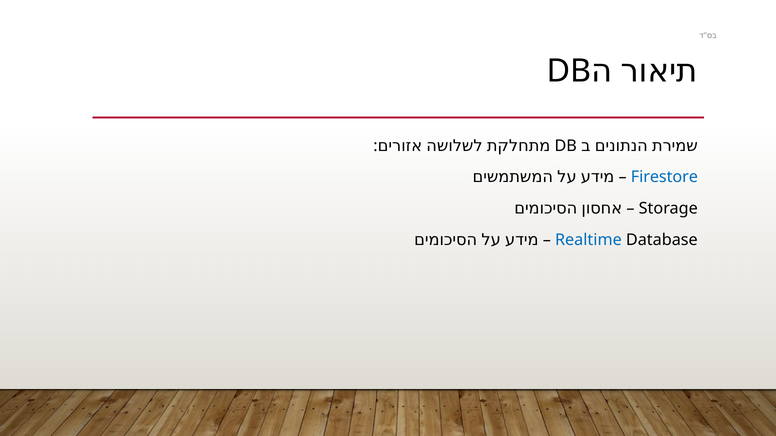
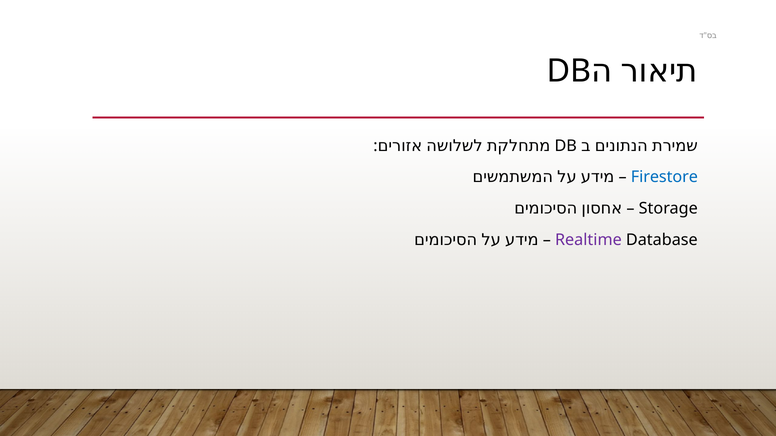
Realtime colour: blue -> purple (588, 240)
